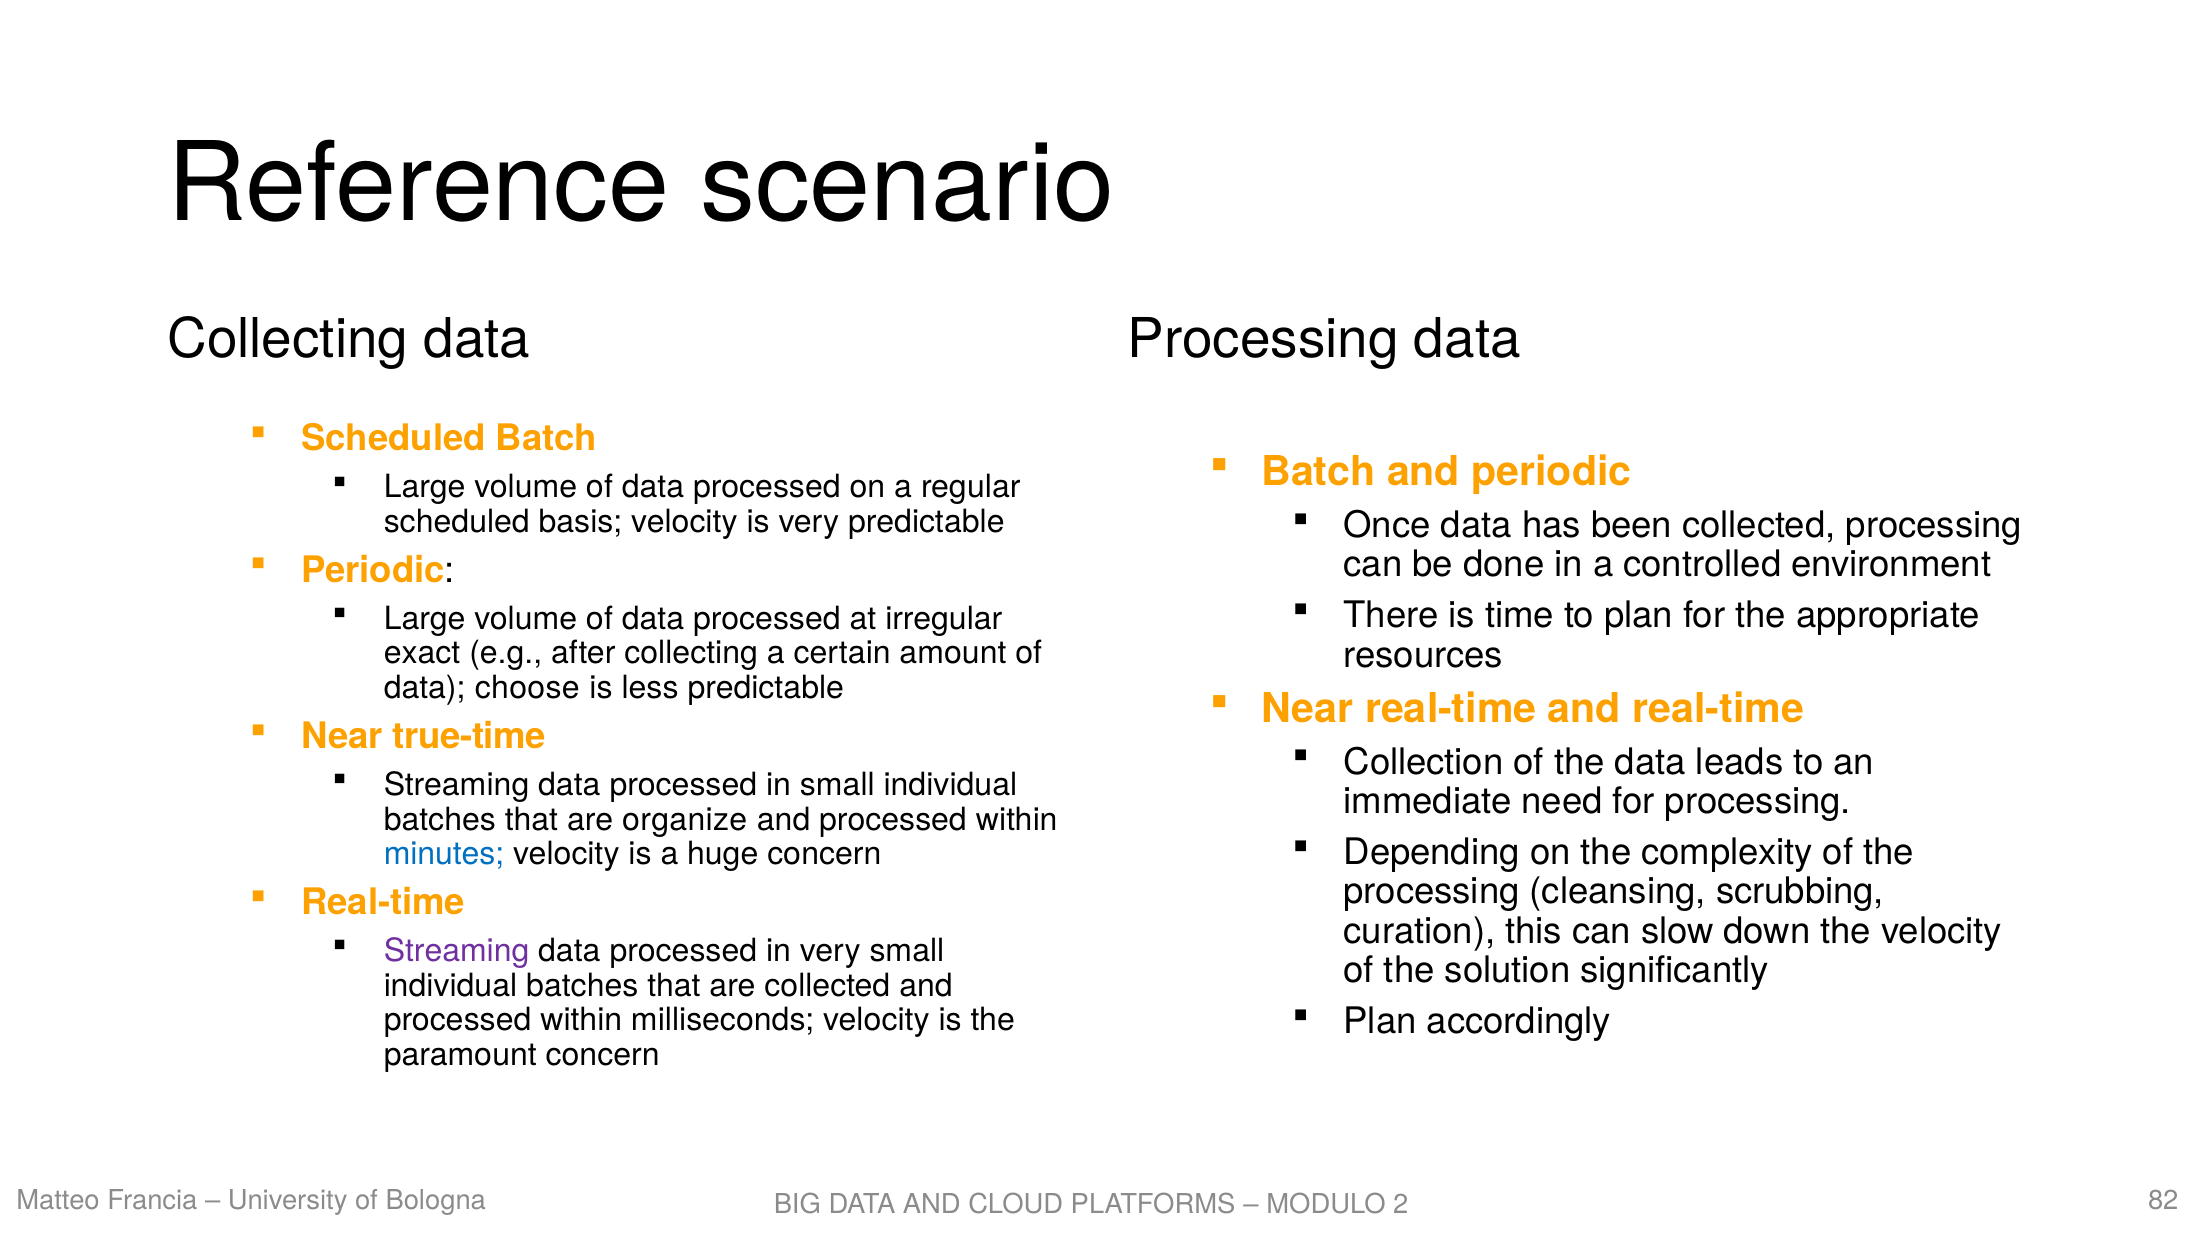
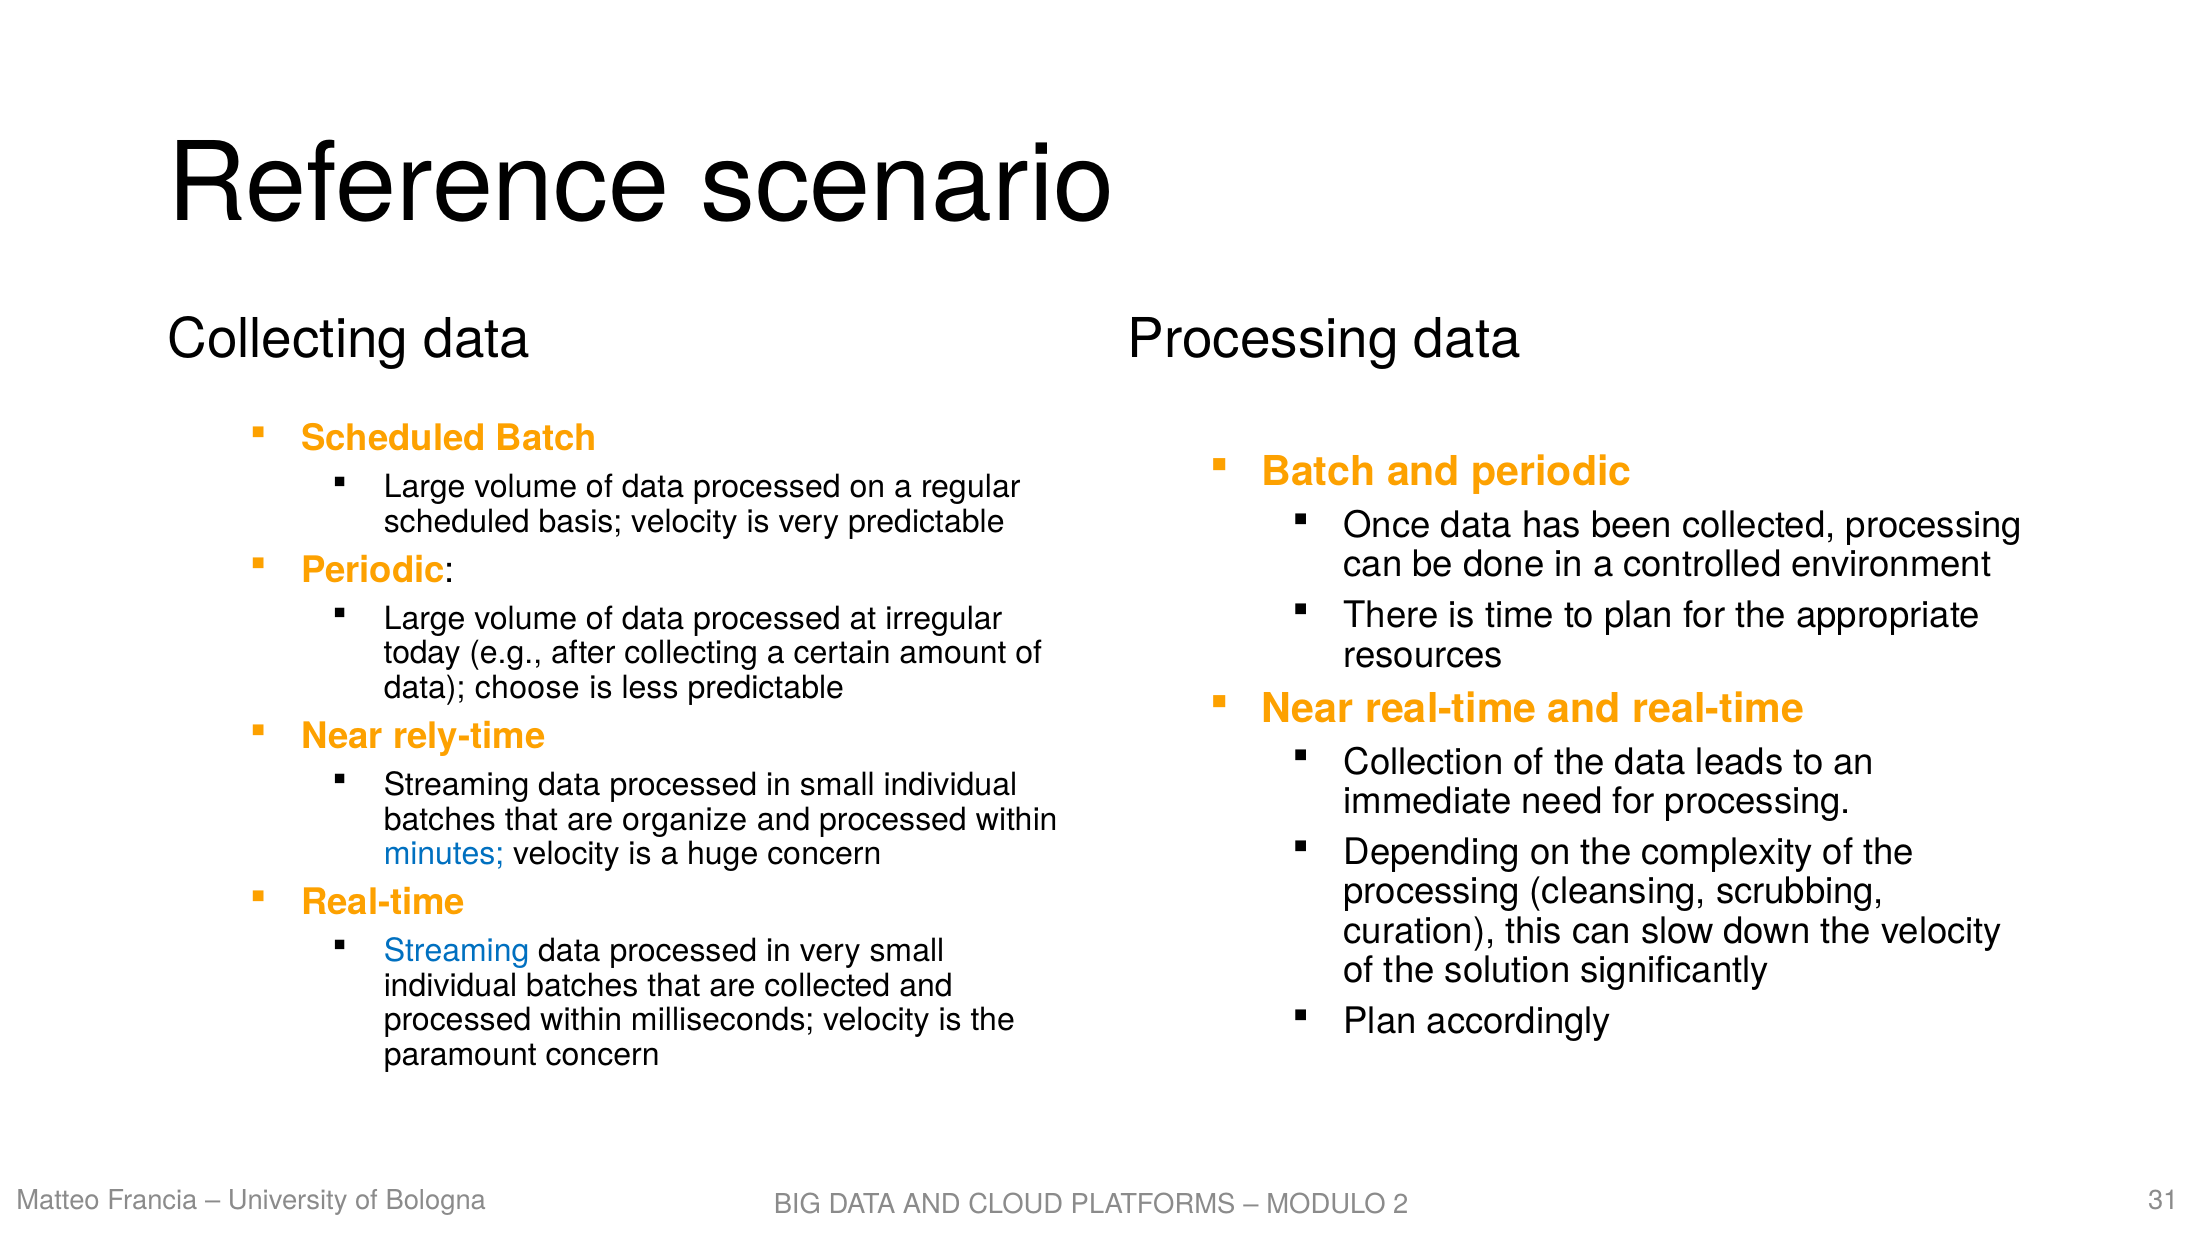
exact: exact -> today (422, 653)
true-time: true-time -> rely-time (469, 736)
Streaming colour: purple -> blue (457, 951)
82: 82 -> 31 (2163, 1201)
